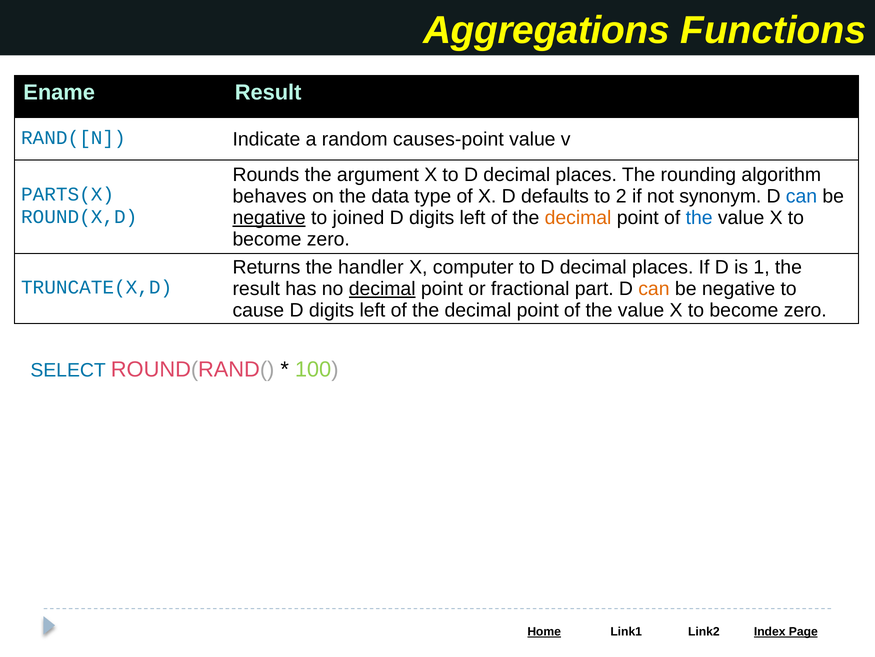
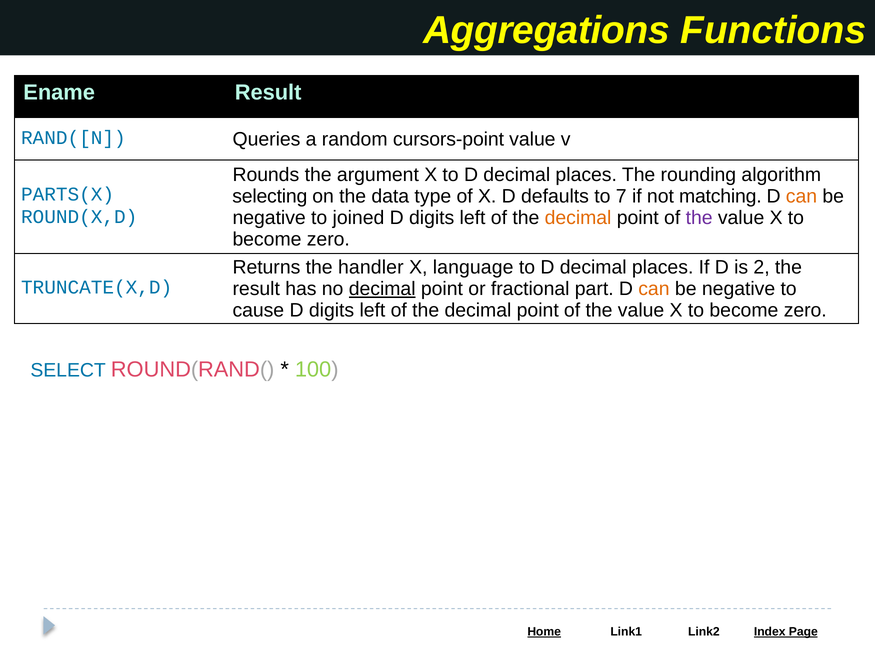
Indicate: Indicate -> Queries (266, 139)
causes-point: causes-point -> cursors-point (449, 139)
behaves: behaves -> selecting (270, 196)
2: 2 -> 7 (621, 196)
synonym: synonym -> matching (720, 196)
can colour: blue -> orange (801, 196)
negative underline: present -> none (269, 218)
the colour: blue -> purple (699, 218)
computer: computer -> language (473, 267)
1: 1 -> 2 (762, 267)
